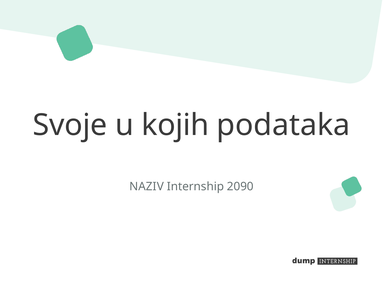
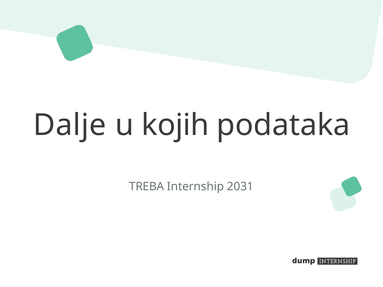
Svoje: Svoje -> Dalje (70, 125)
NAZIV: NAZIV -> TREBA (147, 187)
2090: 2090 -> 2031 (240, 187)
